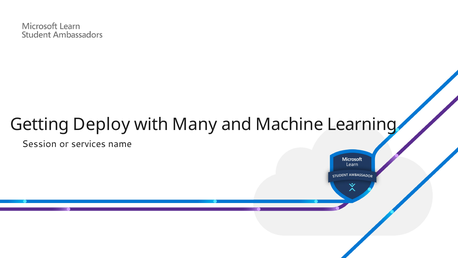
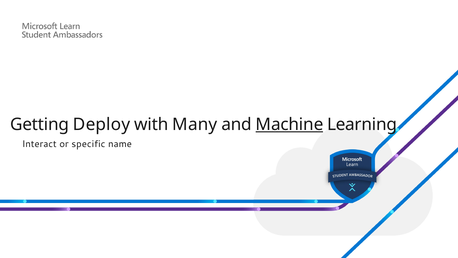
Machine underline: none -> present (290, 124)
Session: Session -> Interact (39, 144)
services: services -> specific (88, 144)
